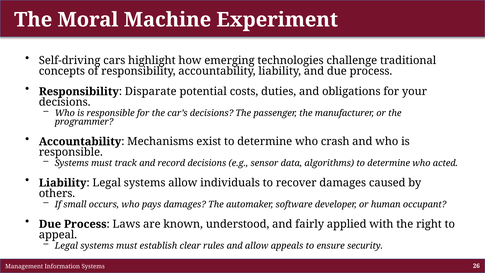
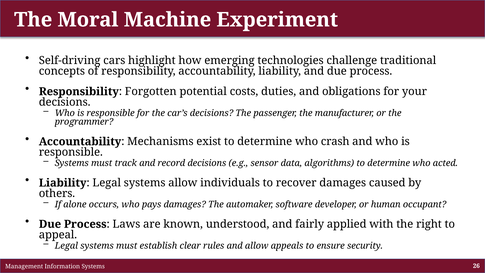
Disparate: Disparate -> Forgotten (151, 92)
small: small -> alone (75, 204)
